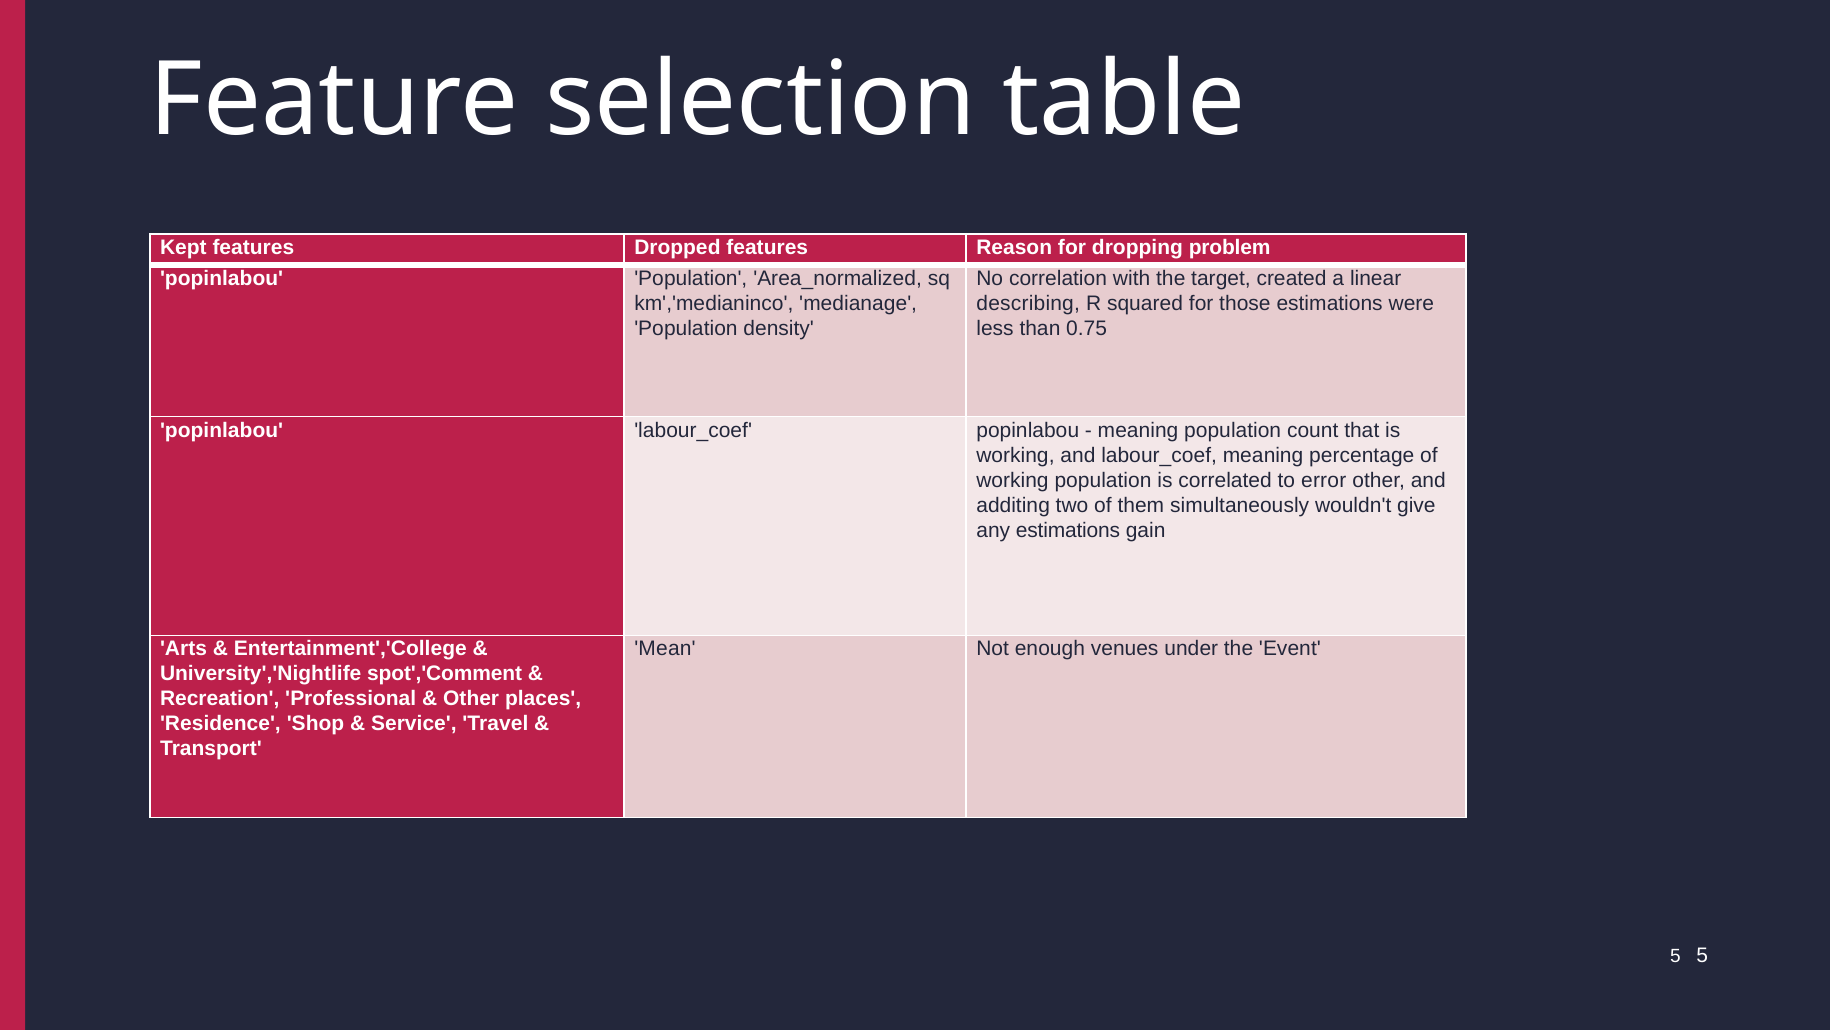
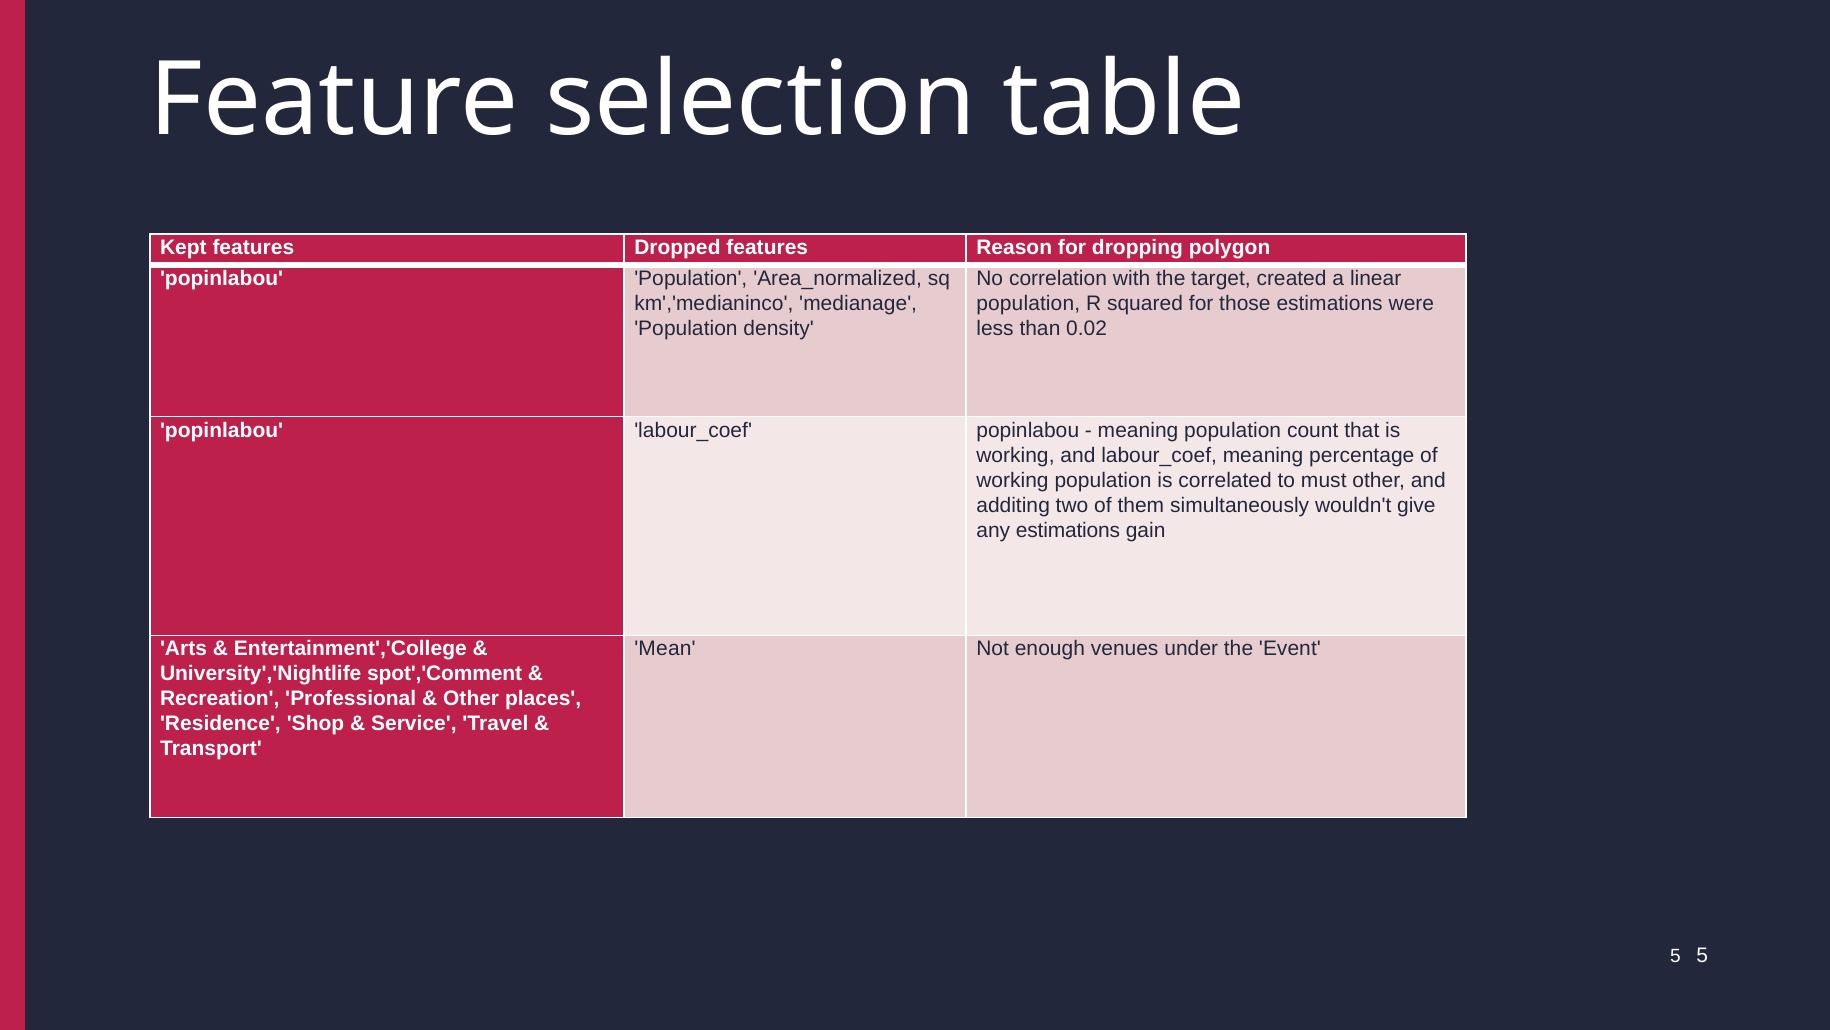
problem: problem -> polygon (1230, 247)
describing: describing -> population (1028, 303)
0.75: 0.75 -> 0.02 (1087, 328)
error: error -> must (1324, 480)
